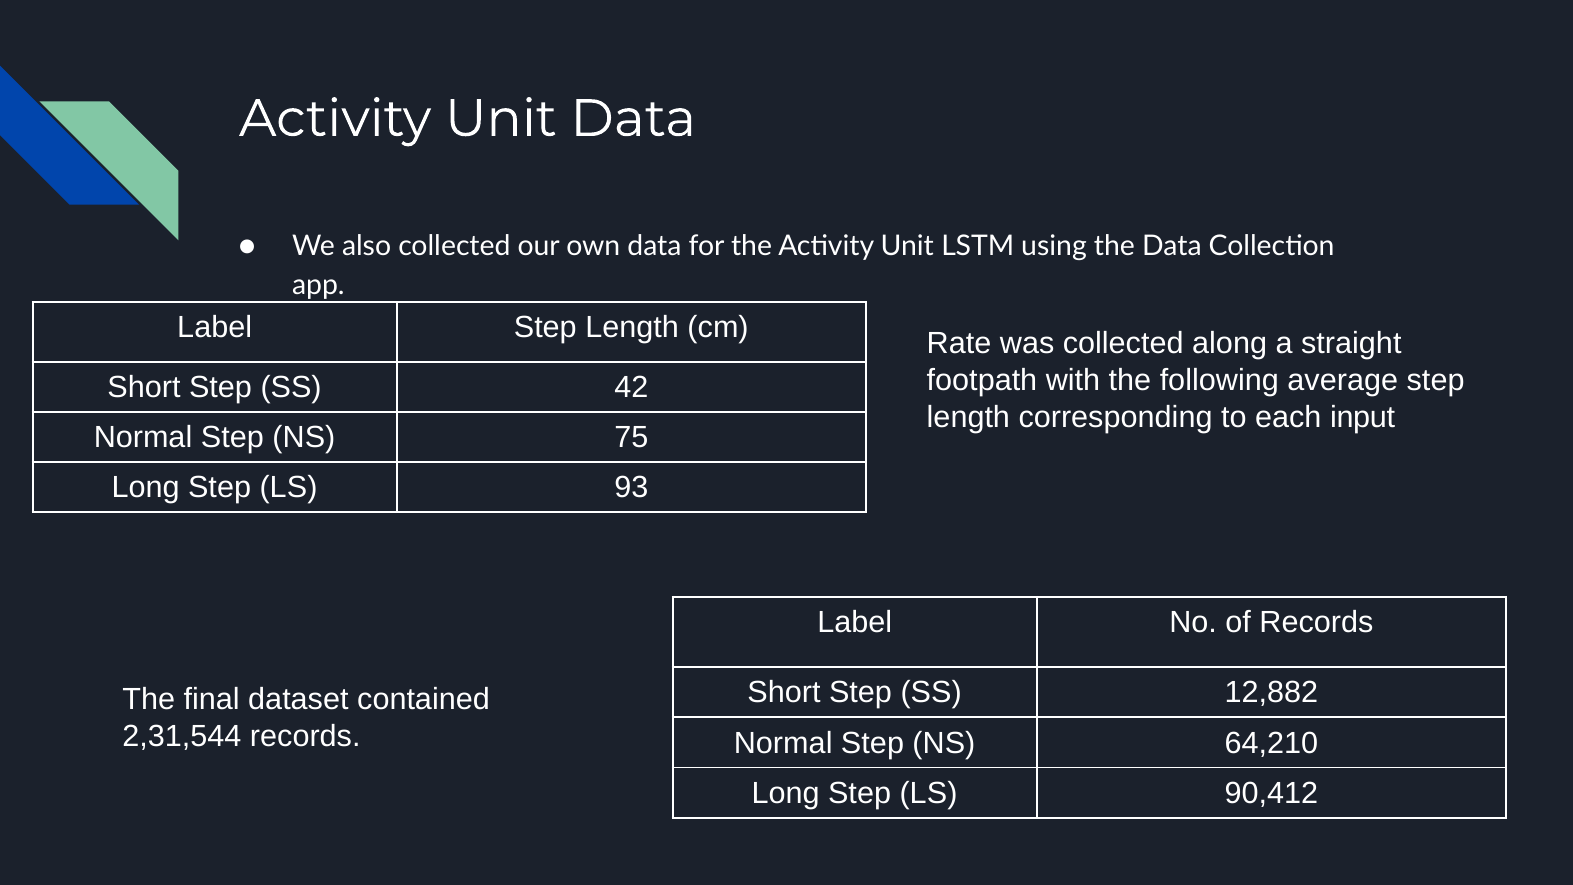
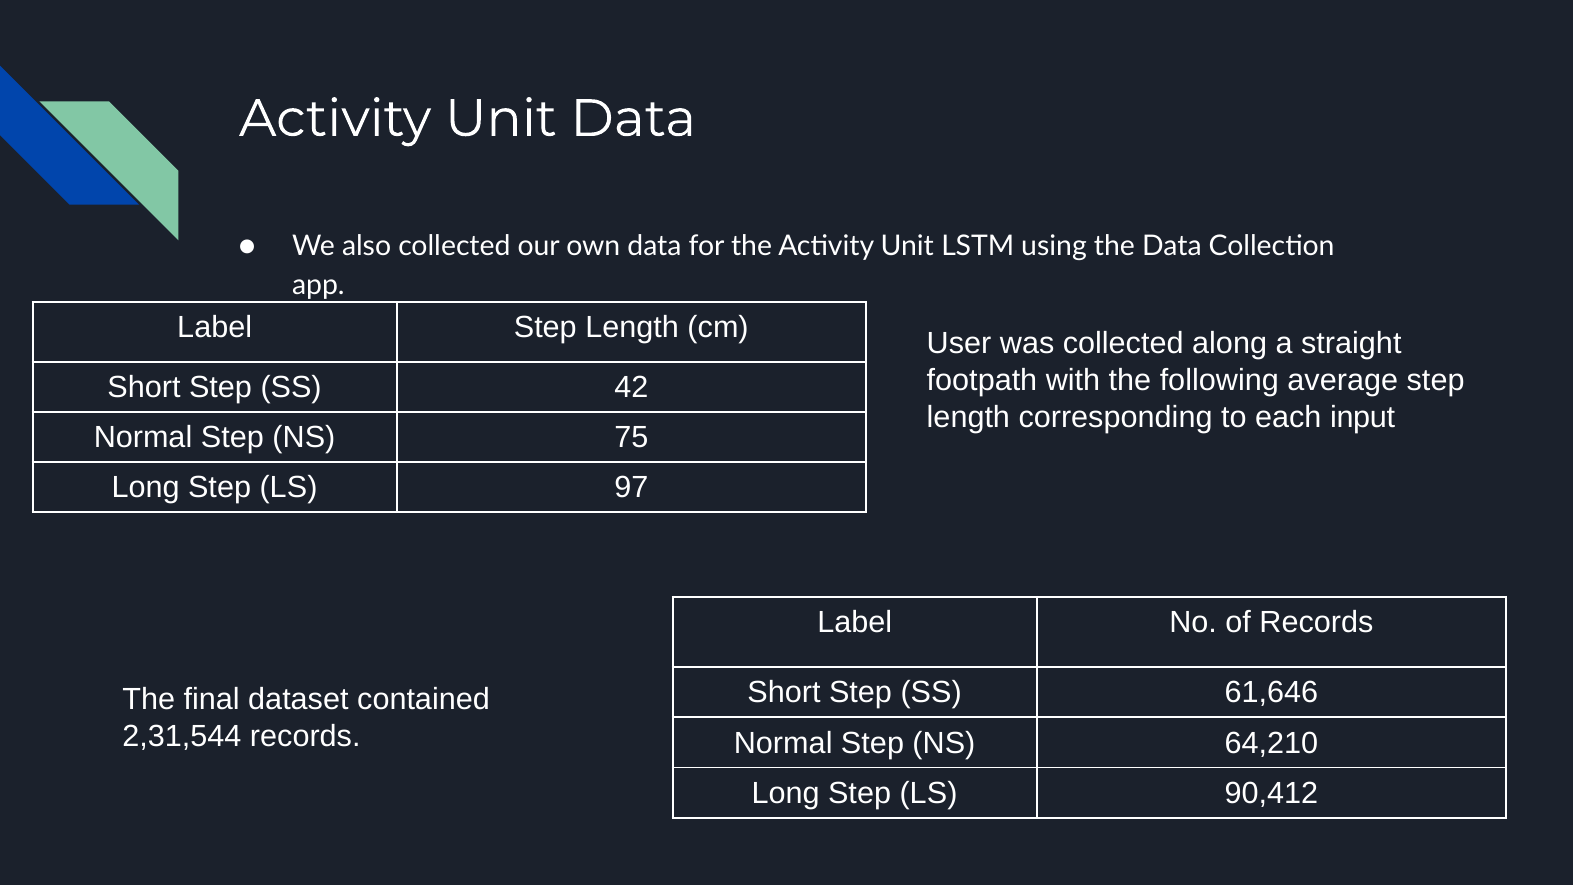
Rate: Rate -> User (959, 344)
93: 93 -> 97 (631, 488)
12,882: 12,882 -> 61,646 (1271, 693)
